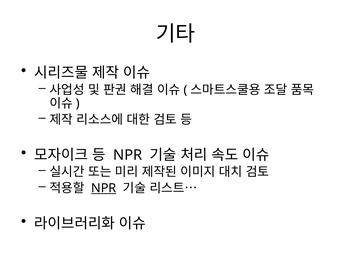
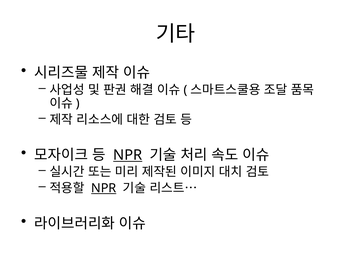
NPR underline: none -> present (128, 155)
